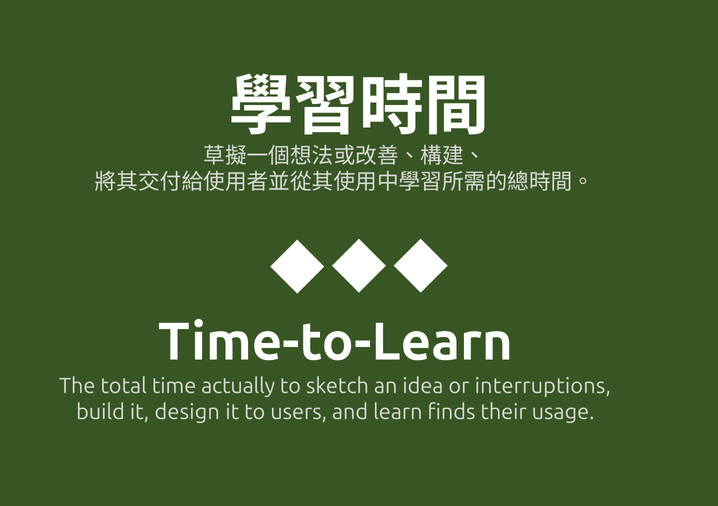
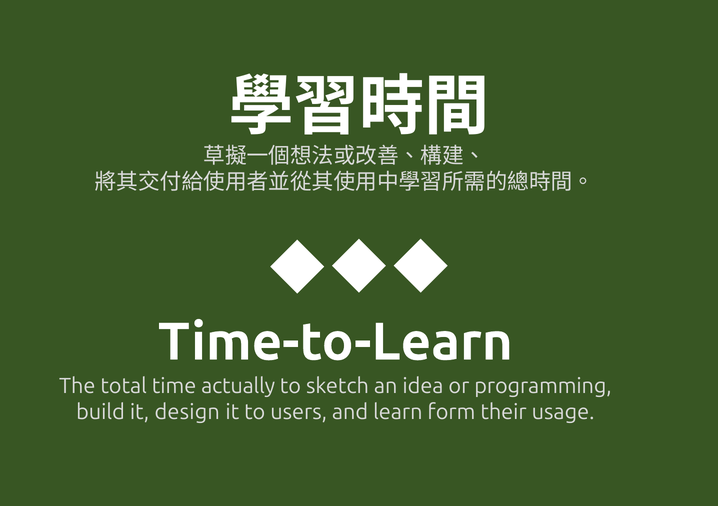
interruptions: interruptions -> programming (543, 386)
finds: finds -> form (451, 412)
